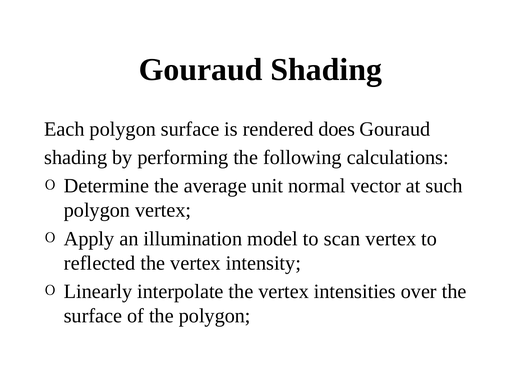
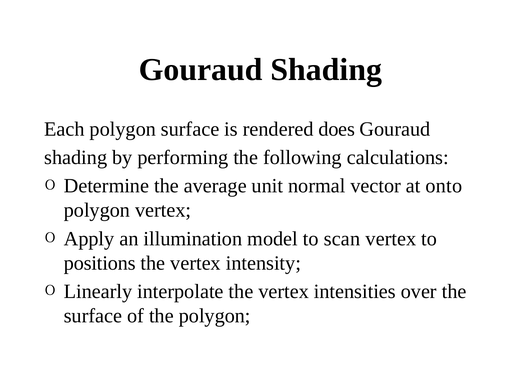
such: such -> onto (444, 186)
reflected: reflected -> positions (100, 263)
